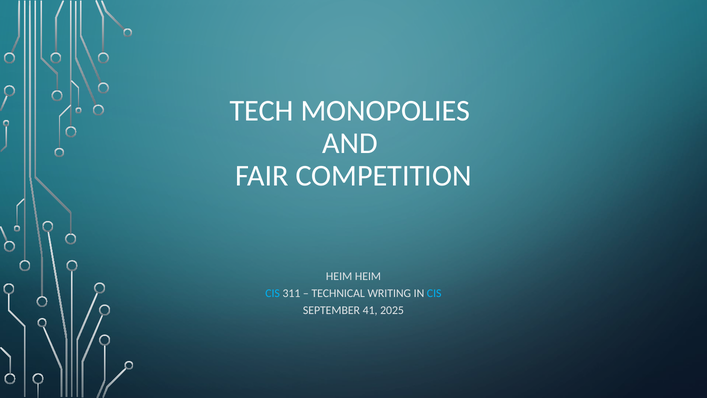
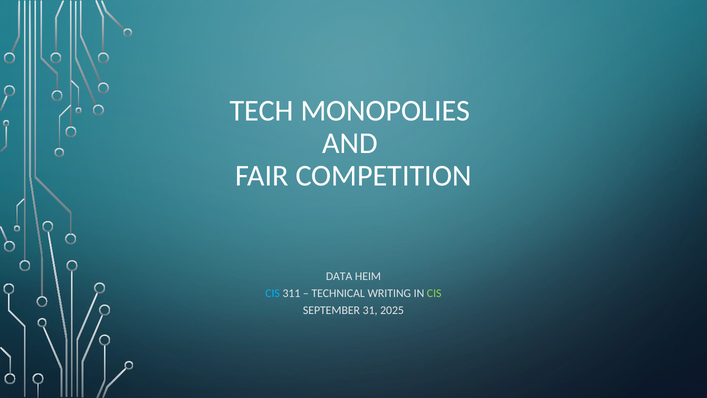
HEIM: HEIM -> DATA (339, 276)
CIS colour: light blue -> light green (434, 293)
41: 41 -> 31 (370, 310)
